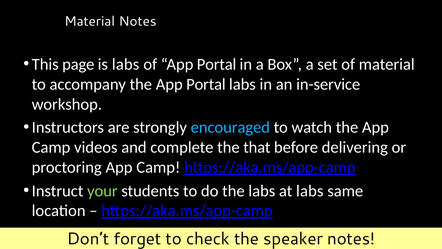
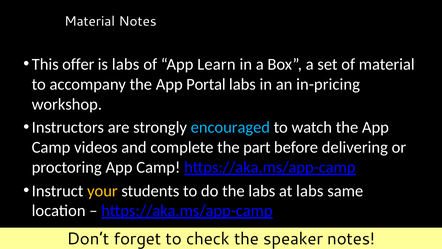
page: page -> offer (78, 64)
of App Portal: Portal -> Learn (216, 64)
in-service: in-service -> in-pricing (328, 84)
that: that -> part (257, 147)
your colour: light green -> yellow (102, 191)
